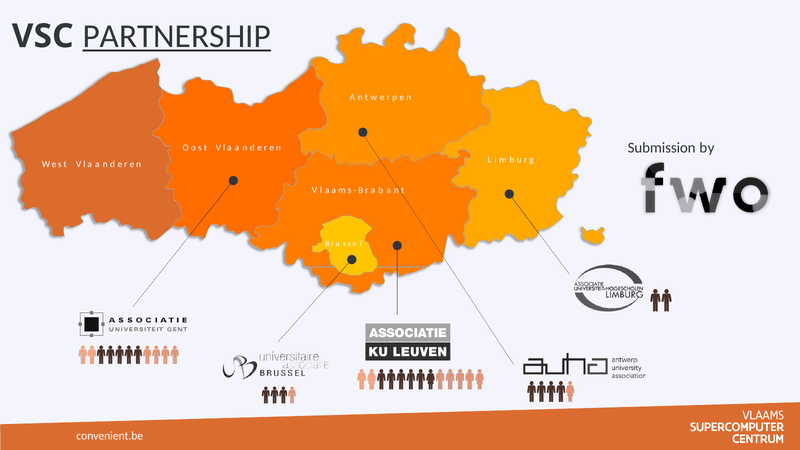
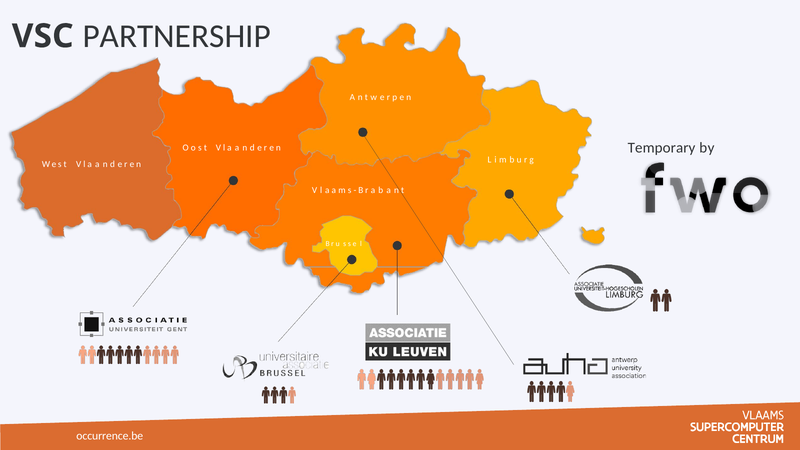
PARTNERSHIP underline: present -> none (177, 36)
Submission: Submission -> Temporary (662, 148)
convenient.be: convenient.be -> occurrence.be (110, 436)
